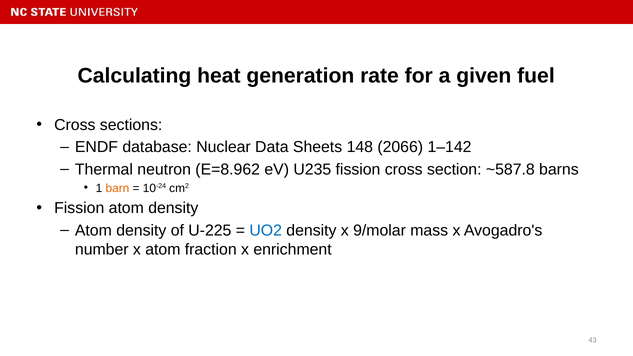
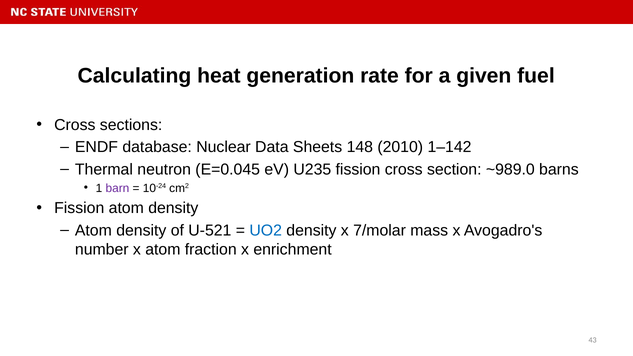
2066: 2066 -> 2010 (400, 147)
E=8.962: E=8.962 -> E=0.045 (228, 169)
~587.8: ~587.8 -> ~989.0 (510, 169)
barn colour: orange -> purple (117, 188)
U-225: U-225 -> U-521 (210, 230)
9/molar: 9/molar -> 7/molar (380, 230)
